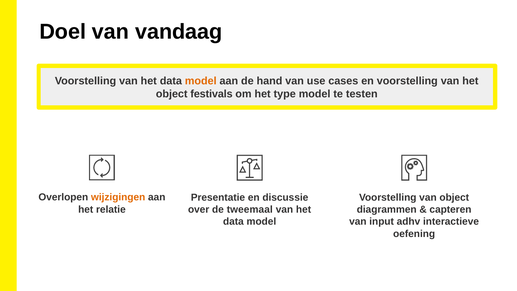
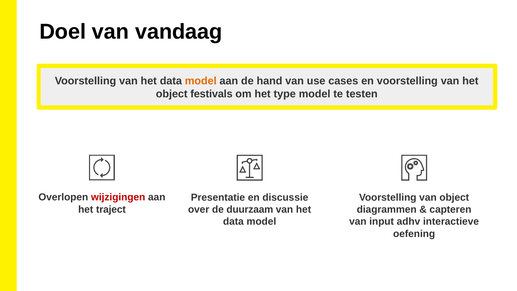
wijzigingen colour: orange -> red (118, 197)
relatie: relatie -> traject (111, 209)
tweemaal: tweemaal -> duurzaam (250, 209)
